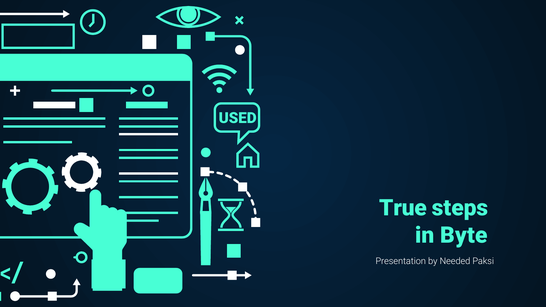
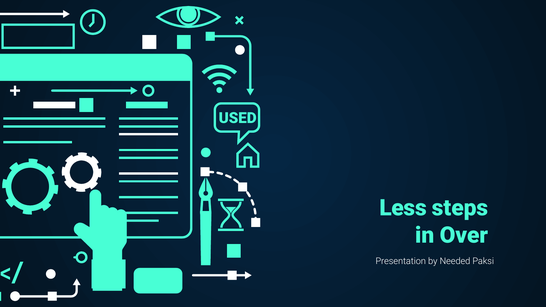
True: True -> Less (403, 208)
Byte: Byte -> Over (464, 236)
